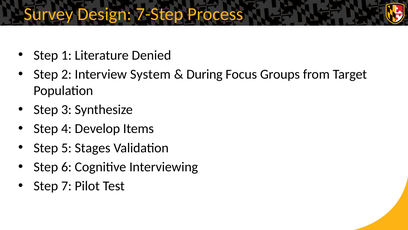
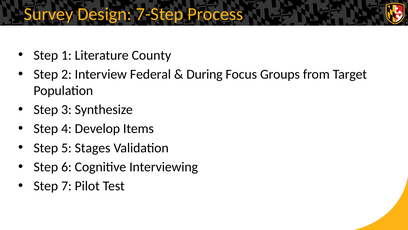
Denied: Denied -> County (151, 55)
System: System -> Federal (150, 74)
